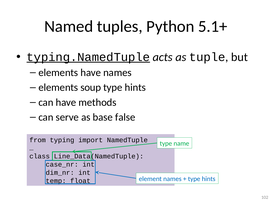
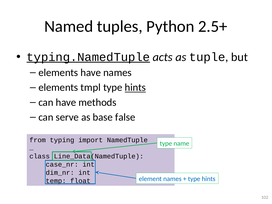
5.1+: 5.1+ -> 2.5+ (213, 26)
soup: soup -> tmpl (91, 88)
hints underline: none -> present (135, 88)
